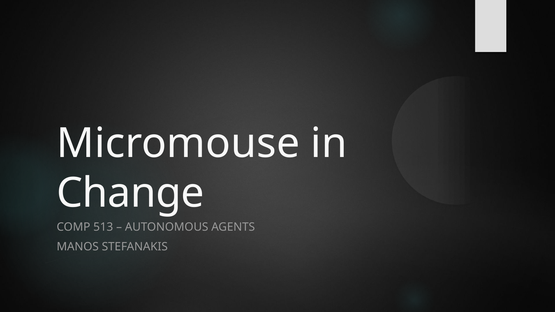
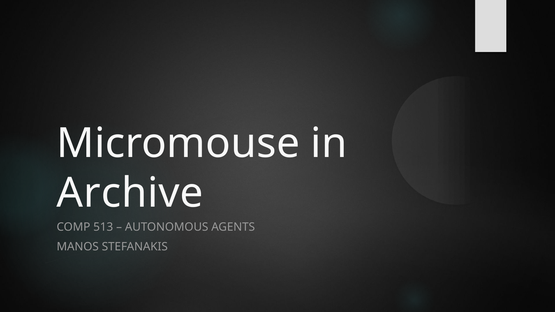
Change: Change -> Archive (130, 193)
